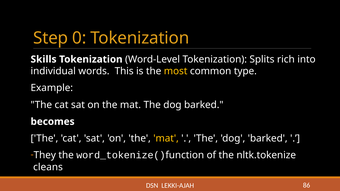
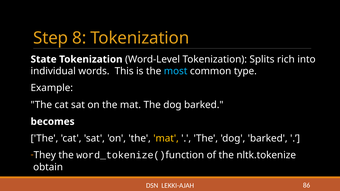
0: 0 -> 8 (79, 38)
Skills: Skills -> State (44, 59)
most colour: yellow -> light blue (176, 71)
cleans: cleans -> obtain (48, 167)
